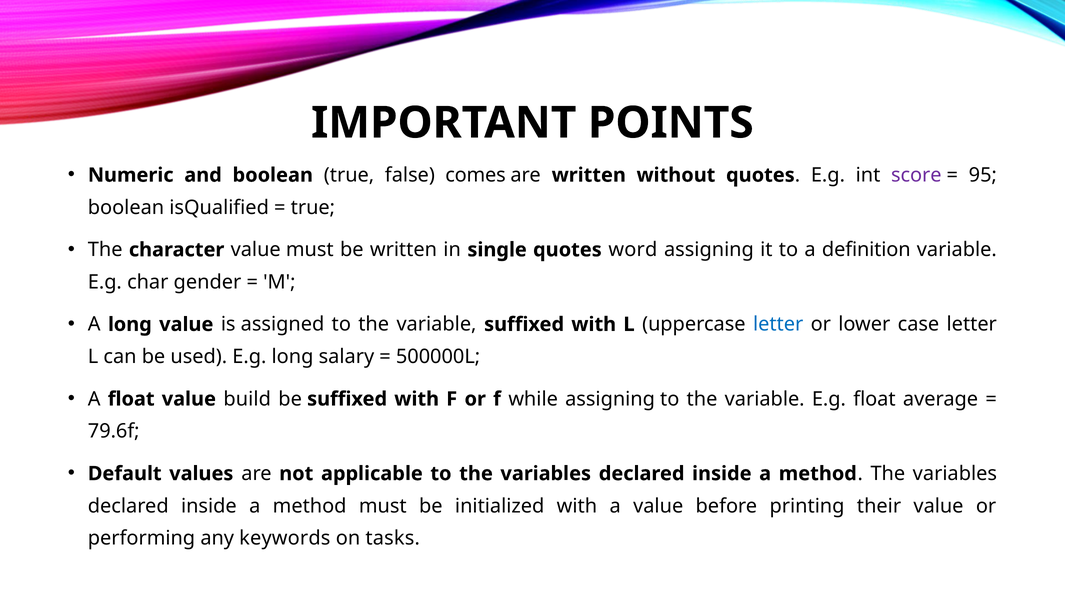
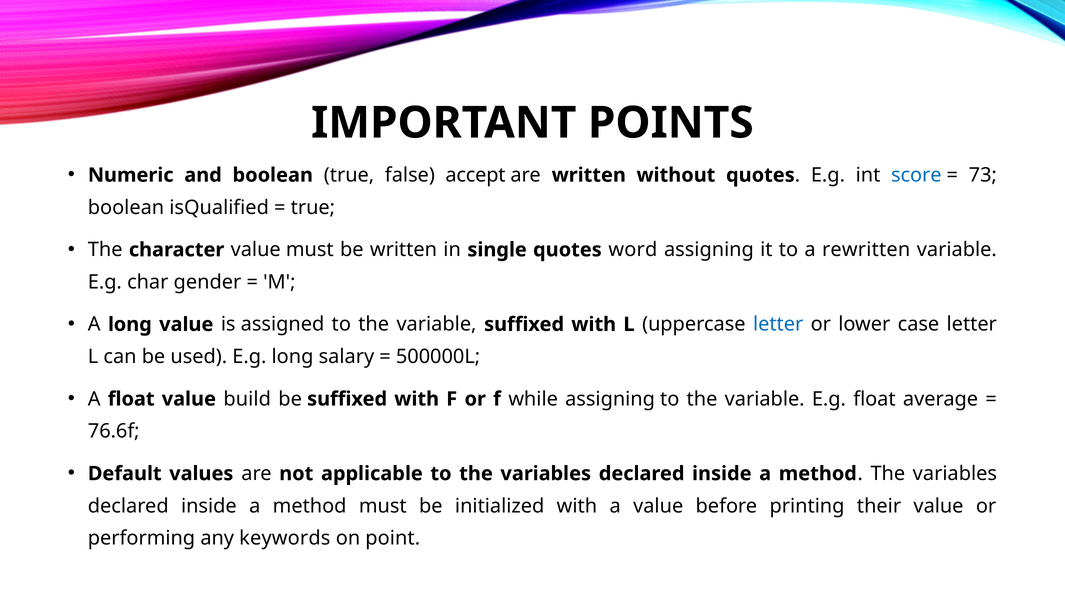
comes: comes -> accept (476, 175)
score colour: purple -> blue (916, 175)
95: 95 -> 73 (983, 175)
definition: definition -> rewritten (866, 250)
79.6f: 79.6f -> 76.6f (114, 431)
tasks: tasks -> point (393, 538)
